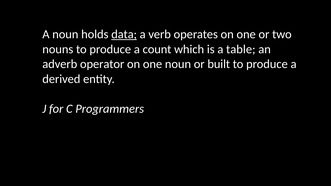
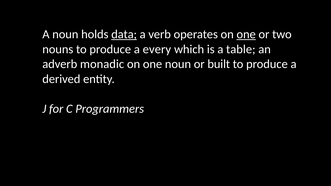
one underline: none -> present (246, 34)
count: count -> every (157, 49)
operator: operator -> monadic (102, 64)
